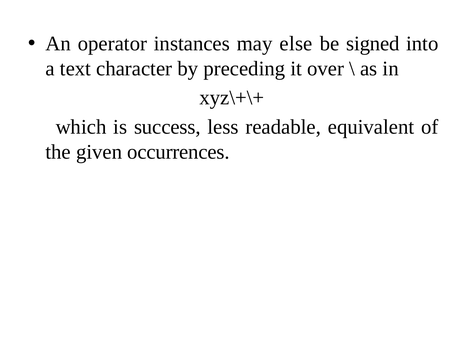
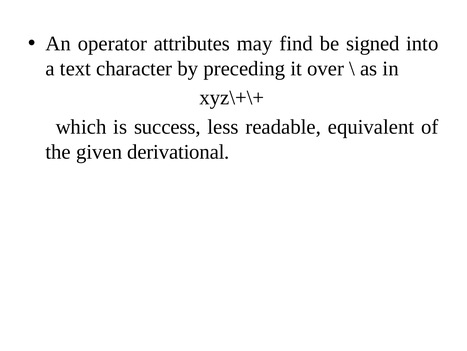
instances: instances -> attributes (192, 44)
else: else -> find (296, 44)
occurrences: occurrences -> derivational (178, 152)
